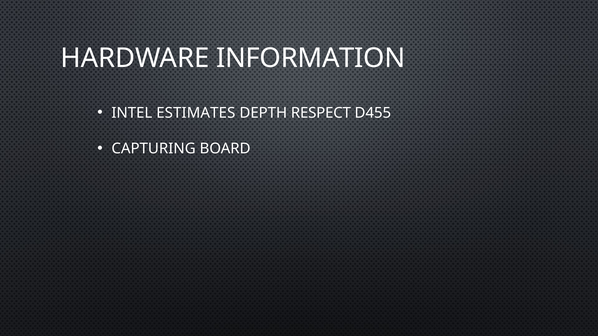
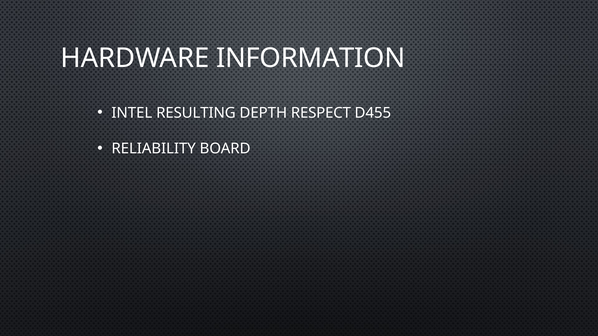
ESTIMATES: ESTIMATES -> RESULTING (196, 113)
CAPTURING: CAPTURING -> RELIABILITY (154, 149)
